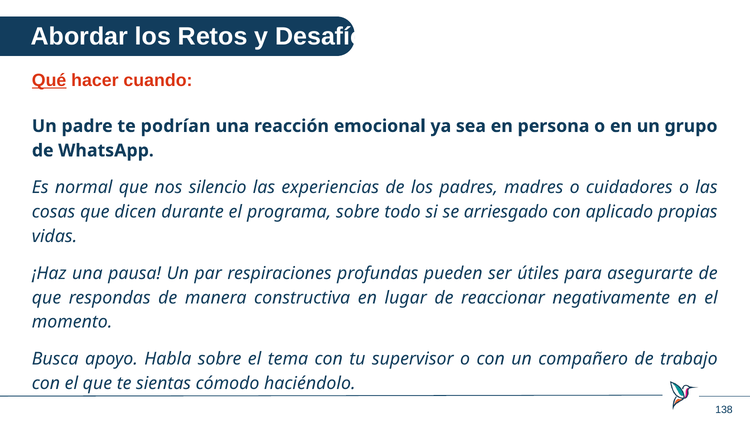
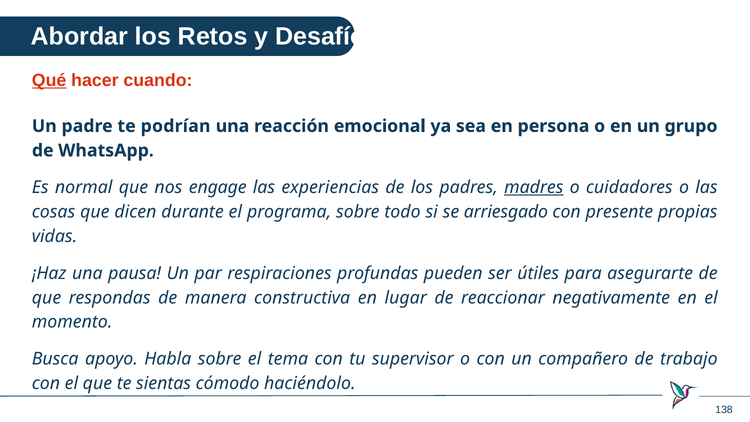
silencio: silencio -> engage (218, 187)
madres underline: none -> present (534, 187)
aplicado: aplicado -> presente (619, 212)
